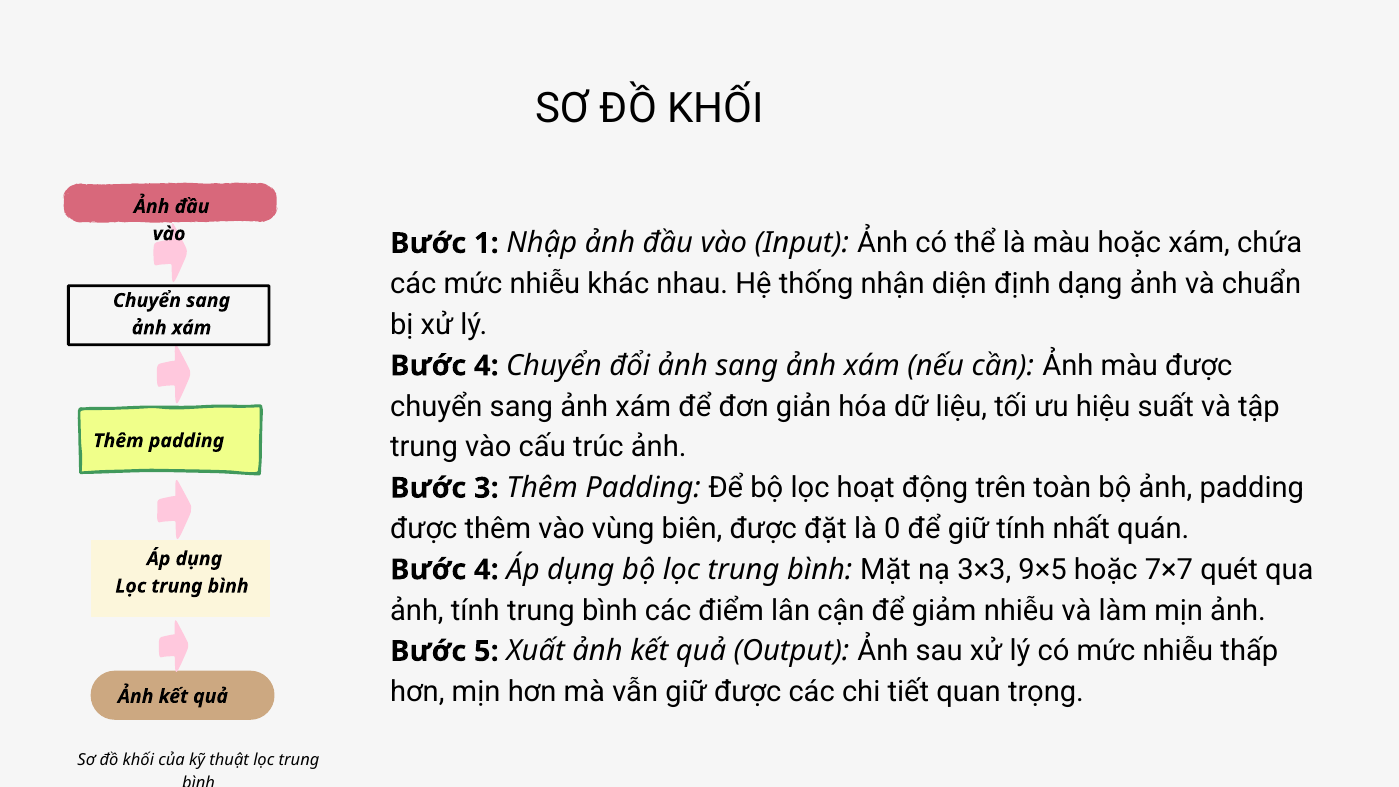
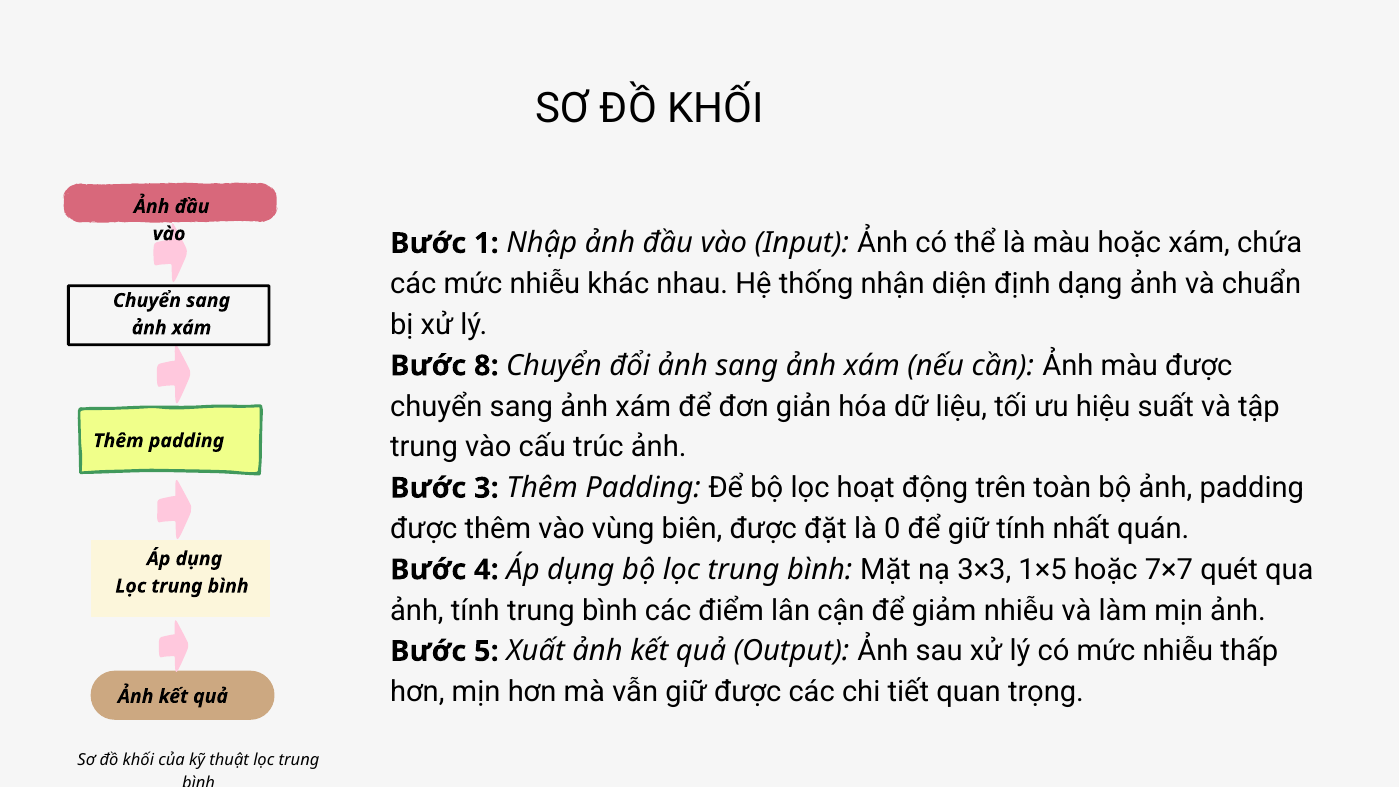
4: 4 -> 8 (486, 366)
9×5: 9×5 -> 1×5 (1043, 570)
